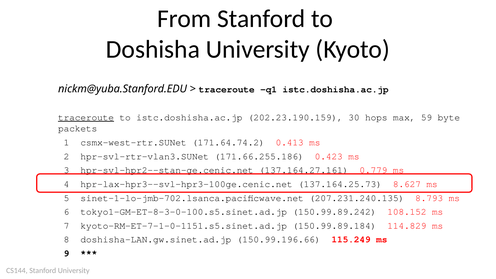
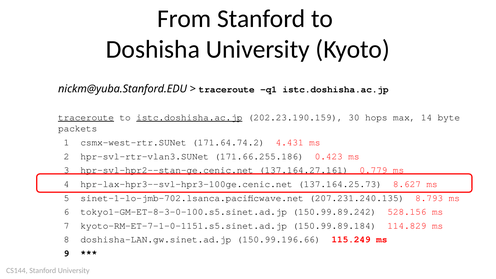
istc.doshisha.ac.jp underline: none -> present (189, 117)
59: 59 -> 14 (427, 117)
0.413: 0.413 -> 4.431 (290, 142)
108.152: 108.152 -> 528.156 (407, 212)
